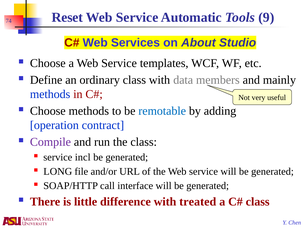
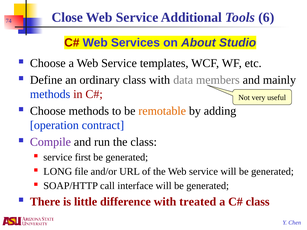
Reset: Reset -> Close (67, 17)
Automatic: Automatic -> Additional (191, 17)
9: 9 -> 6 (266, 17)
remotable colour: blue -> orange (162, 111)
incl: incl -> first (83, 157)
